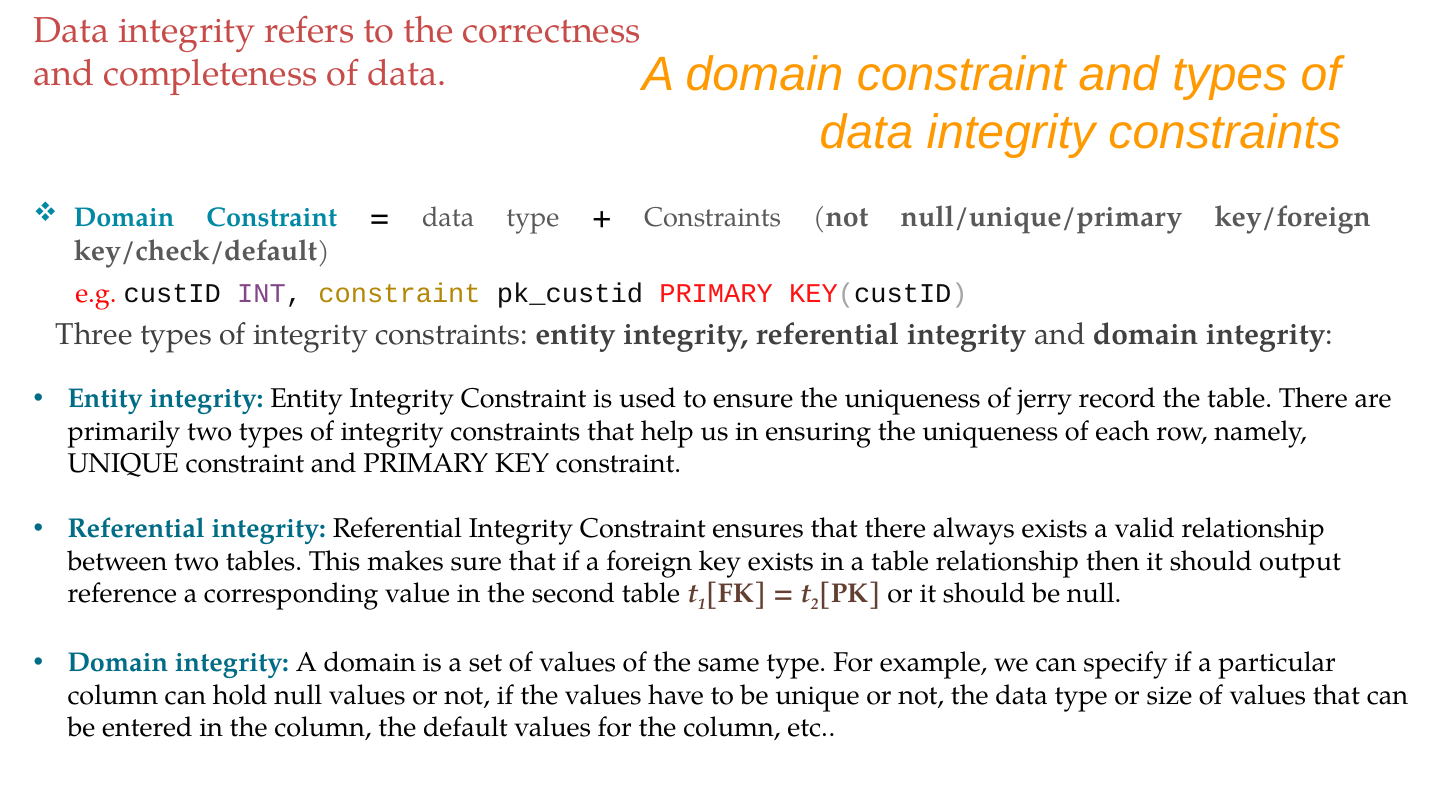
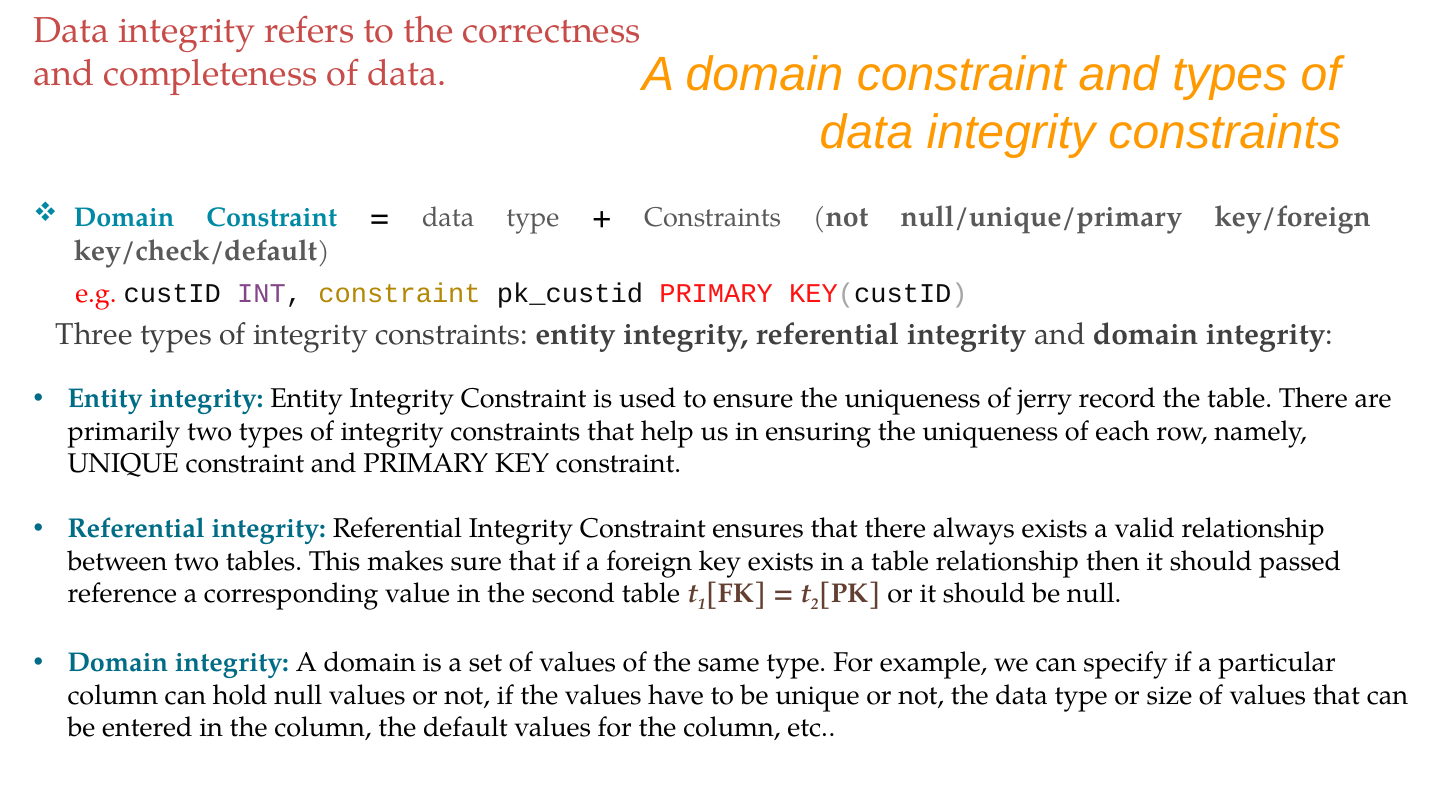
output: output -> passed (1300, 561)
